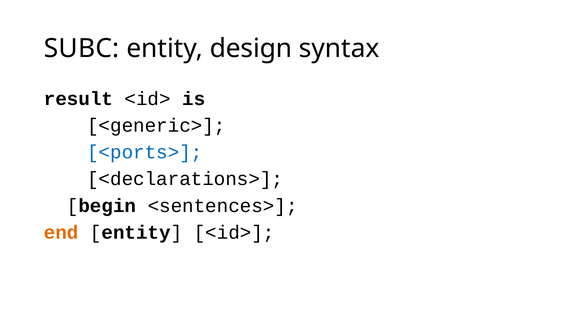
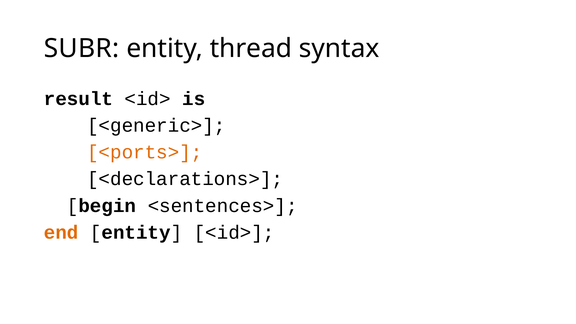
SUBC: SUBC -> SUBR (82, 48)
design: design -> thread (251, 48)
<ports> colour: blue -> orange (145, 152)
